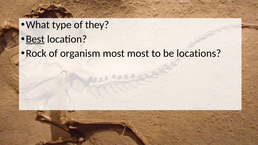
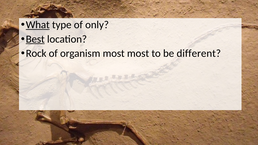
What underline: none -> present (38, 25)
they: they -> only (97, 25)
locations: locations -> different (199, 53)
